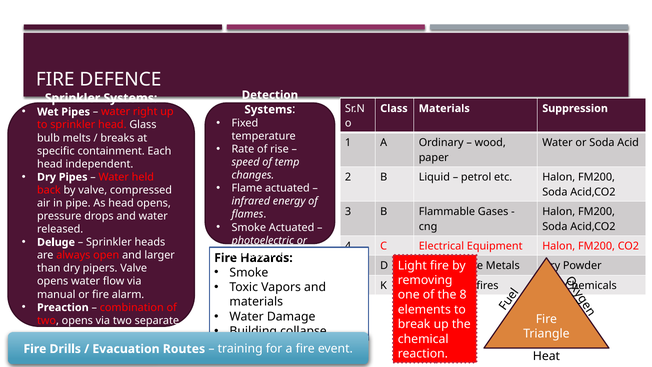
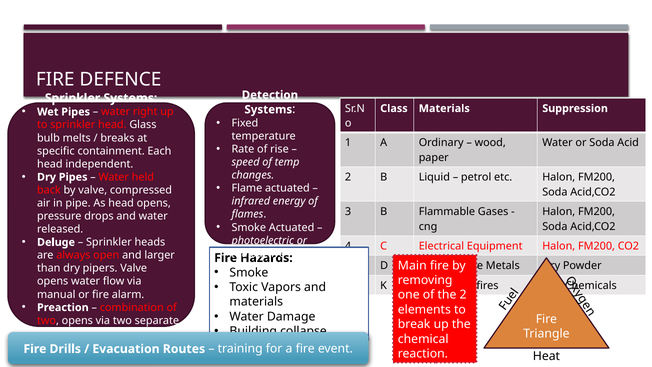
Light: Light -> Main (412, 265)
the 8: 8 -> 2 (463, 295)
